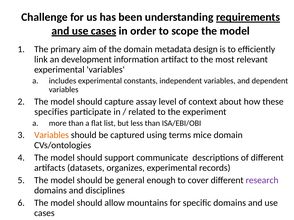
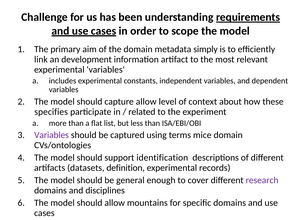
design: design -> simply (206, 49)
capture assay: assay -> allow (146, 102)
Variables colour: orange -> purple (52, 135)
communicate: communicate -> identification (162, 158)
organizes: organizes -> definition (126, 168)
